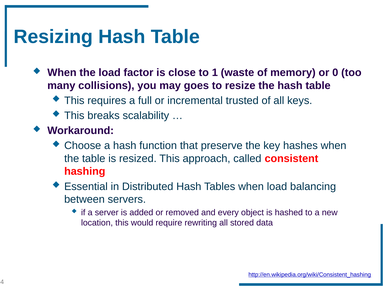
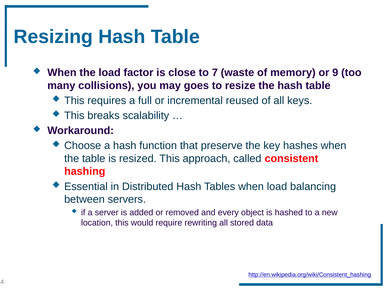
1: 1 -> 7 (215, 72)
0: 0 -> 9 (335, 72)
trusted: trusted -> reused (242, 100)
